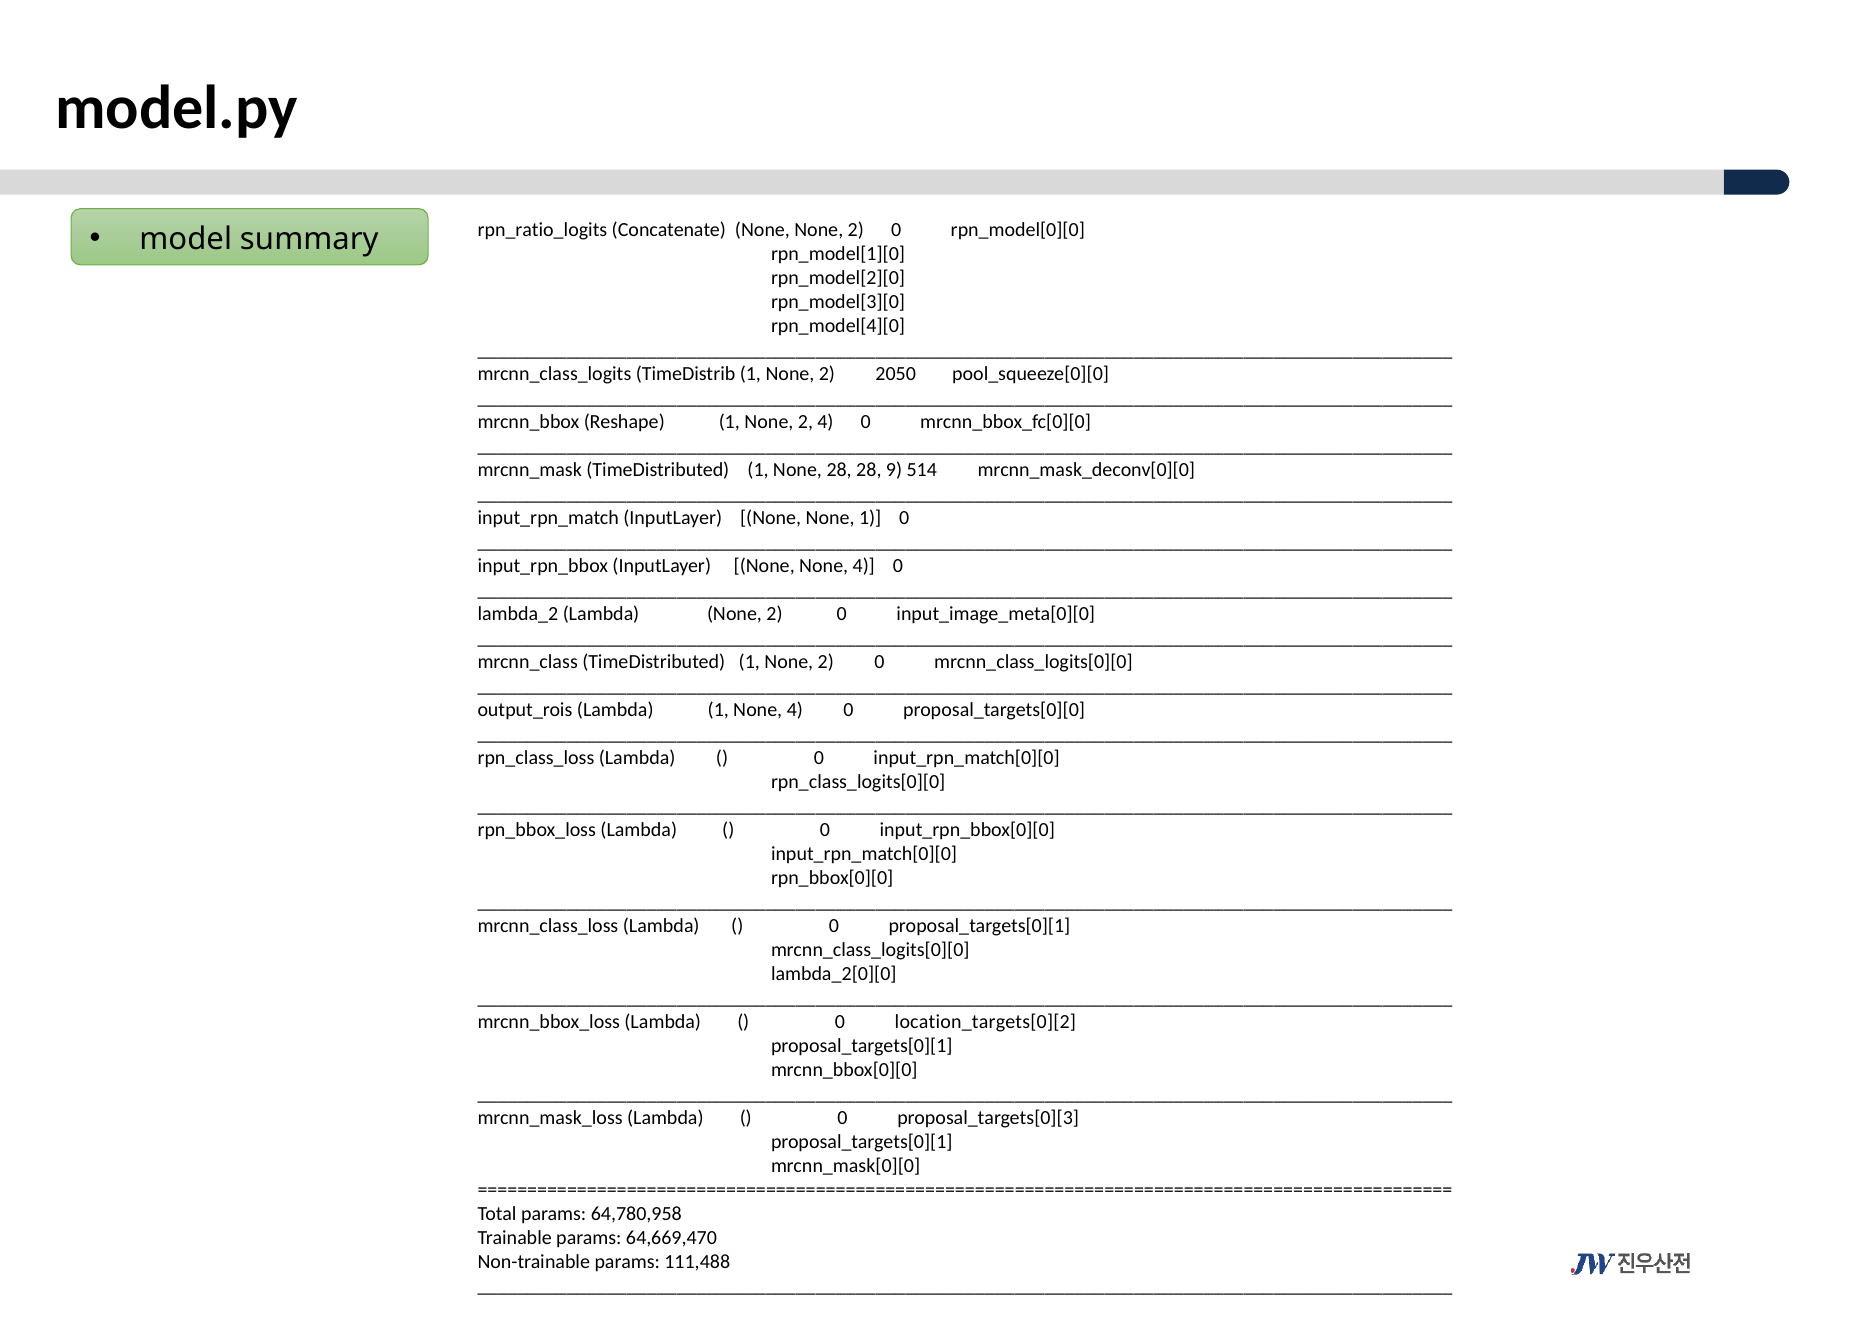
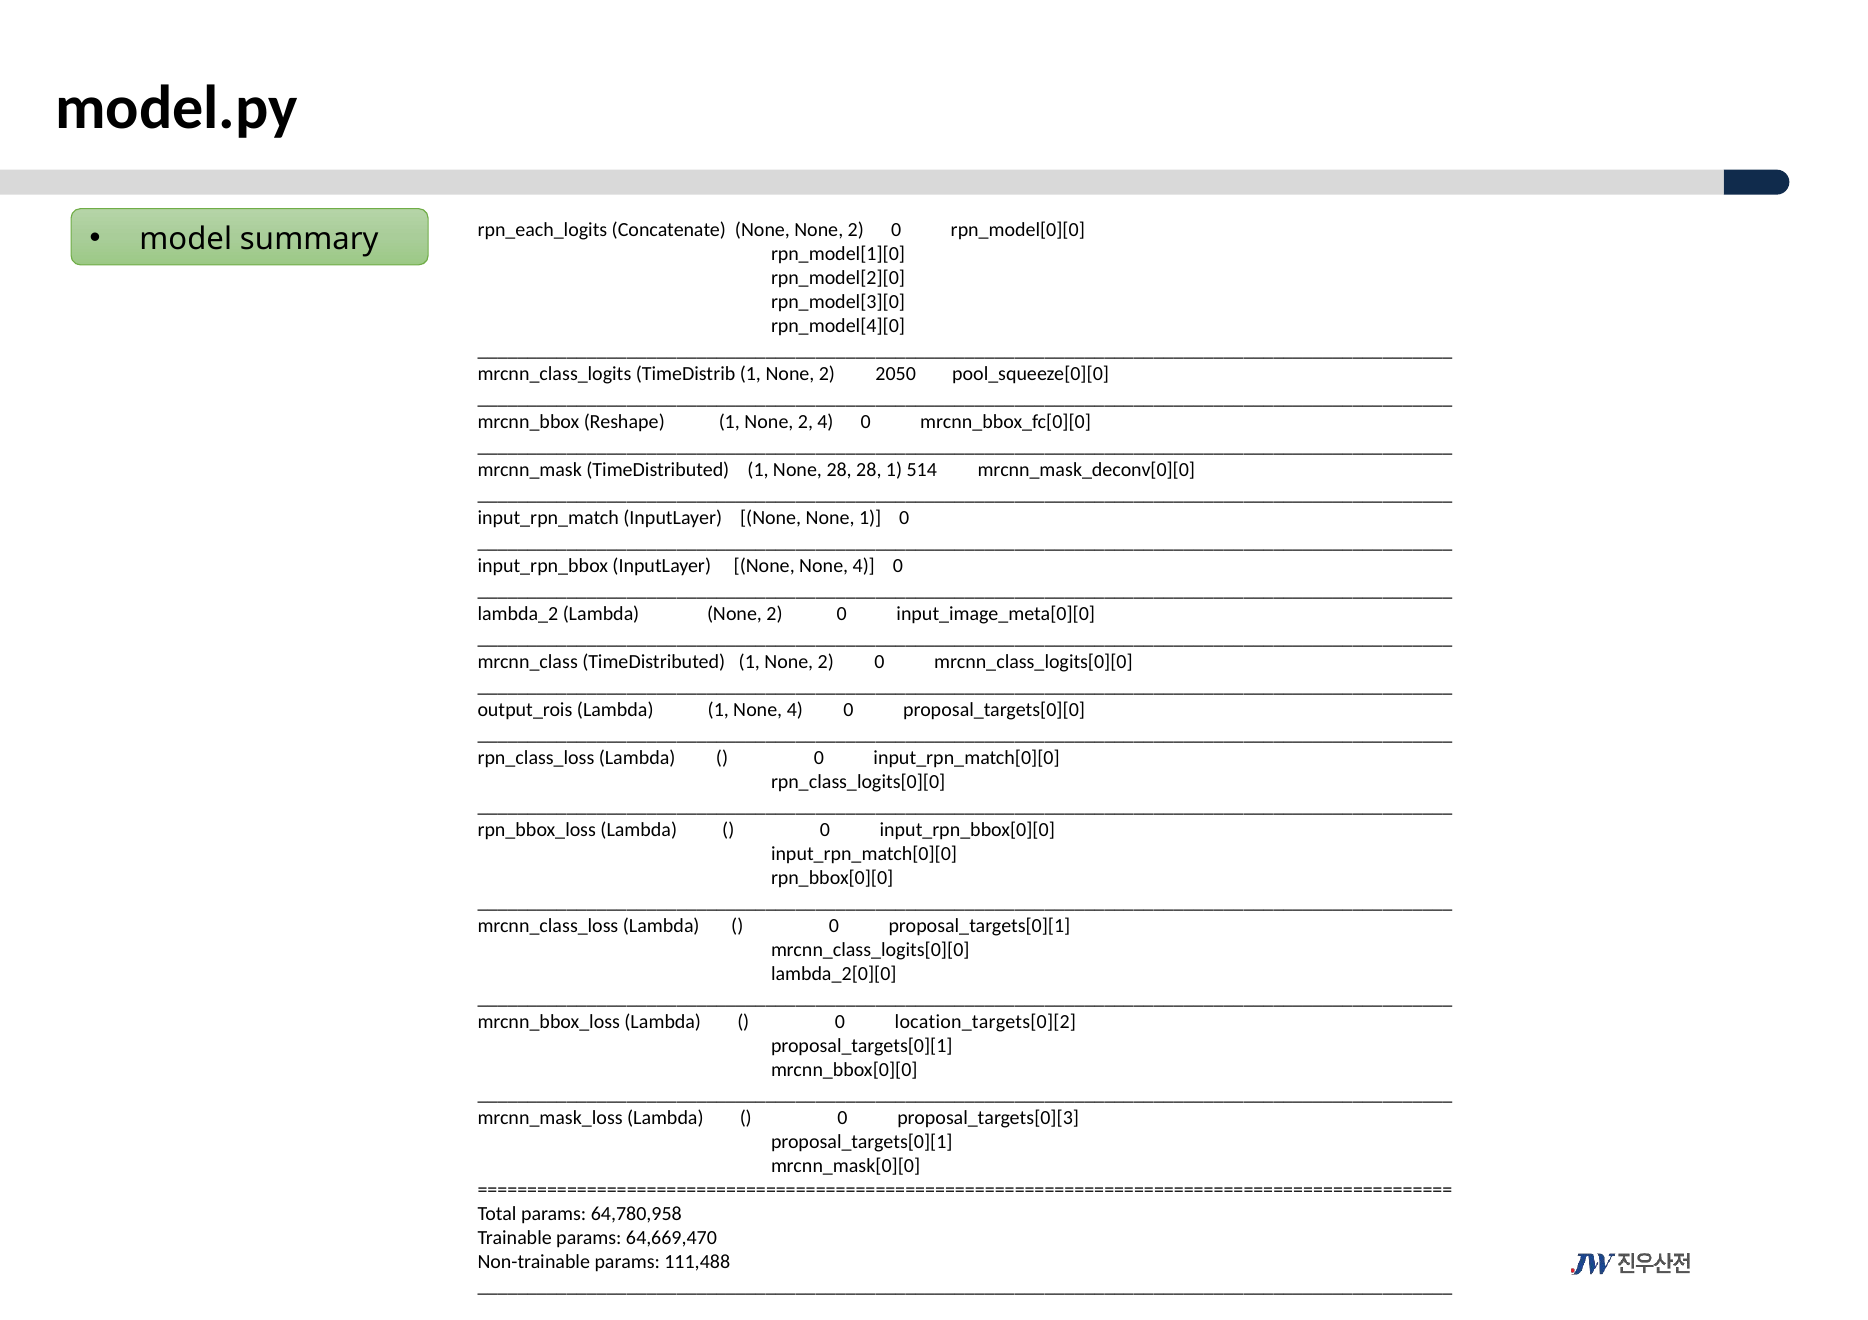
rpn_ratio_logits: rpn_ratio_logits -> rpn_each_logits (542, 230)
28 9: 9 -> 1 (894, 470)
